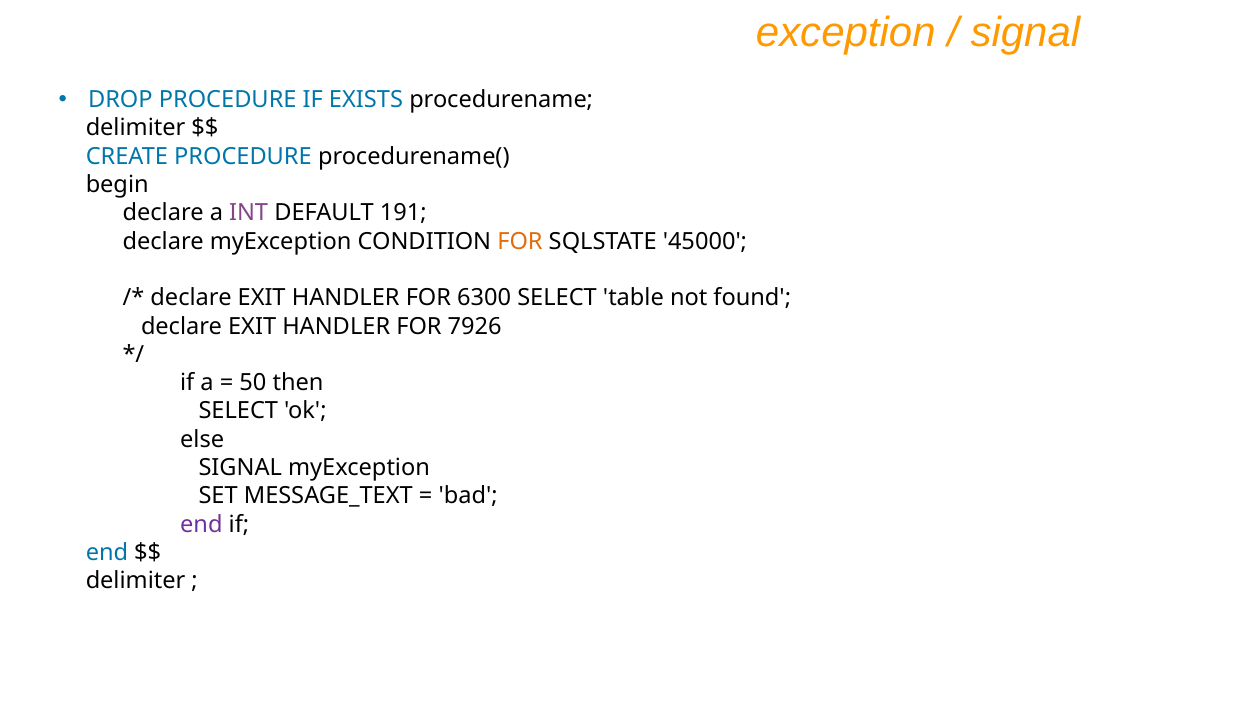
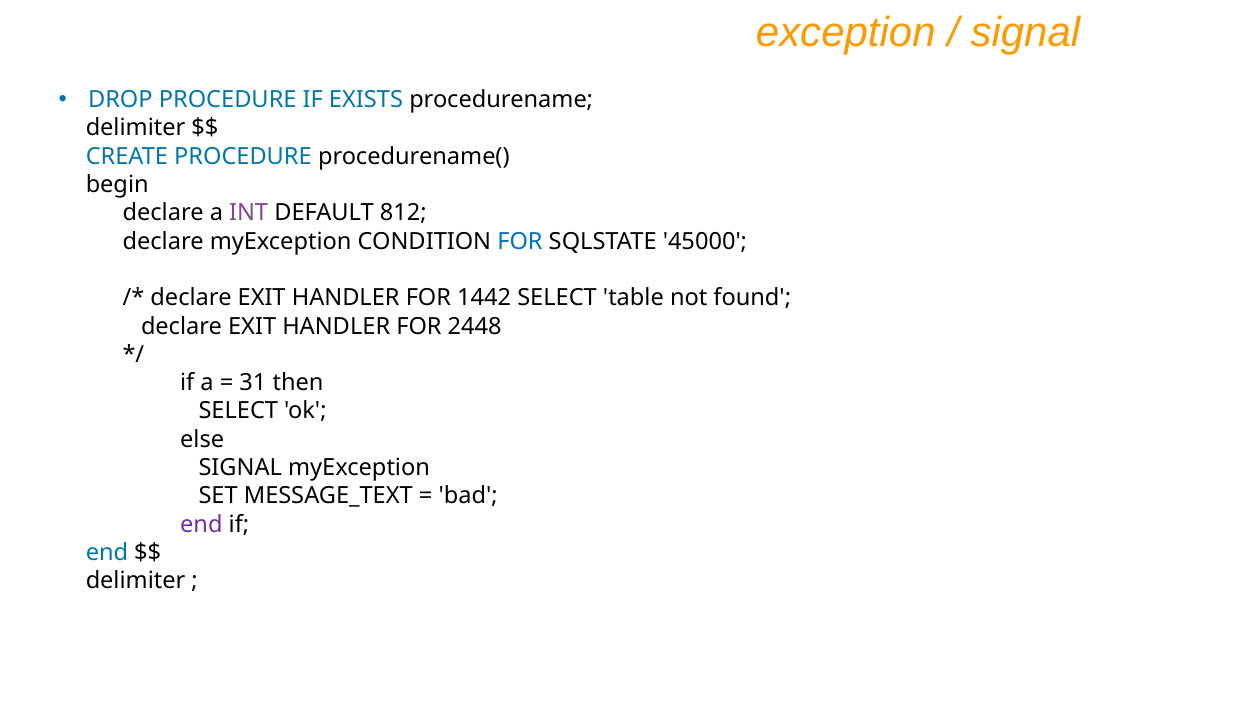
191: 191 -> 812 (403, 213)
FOR colour: orange -> blue (520, 241)
6300: 6300 -> 1442 (484, 298)
7926: 7926 -> 2448 (475, 326)
50: 50 -> 31 (253, 383)
